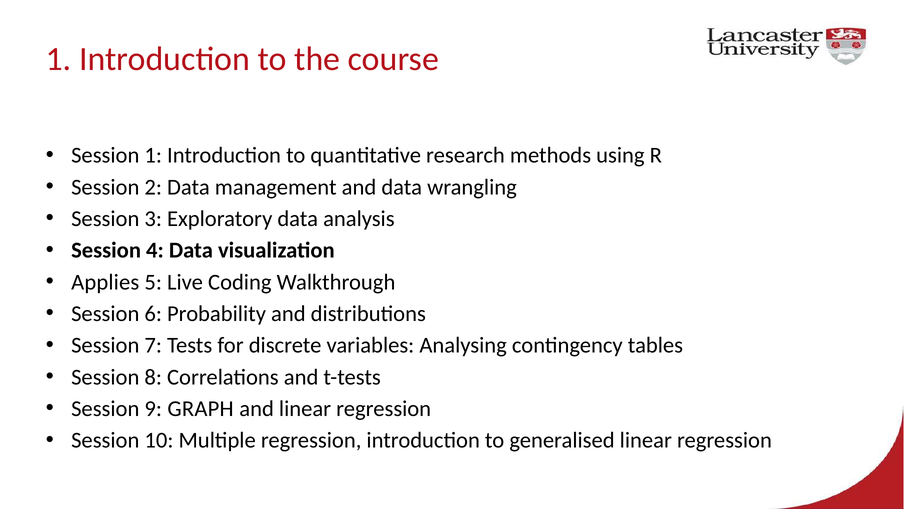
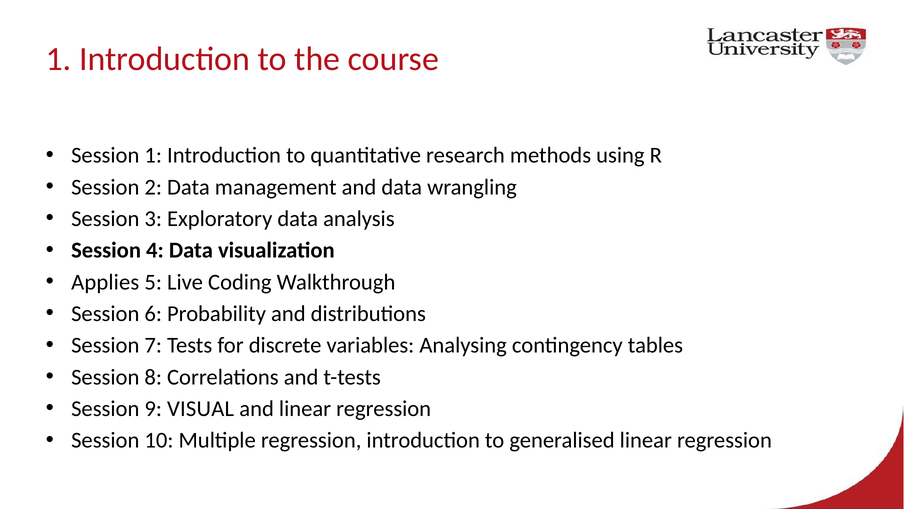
GRAPH: GRAPH -> VISUAL (201, 408)
